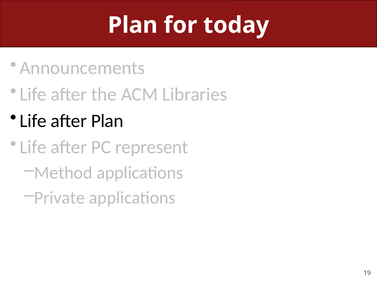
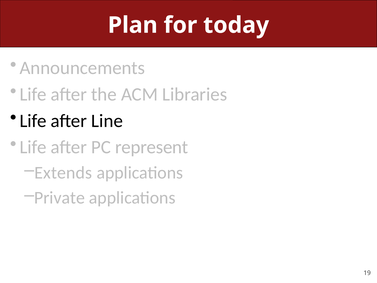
after Plan: Plan -> Line (107, 121)
Method: Method -> Extends (63, 173)
